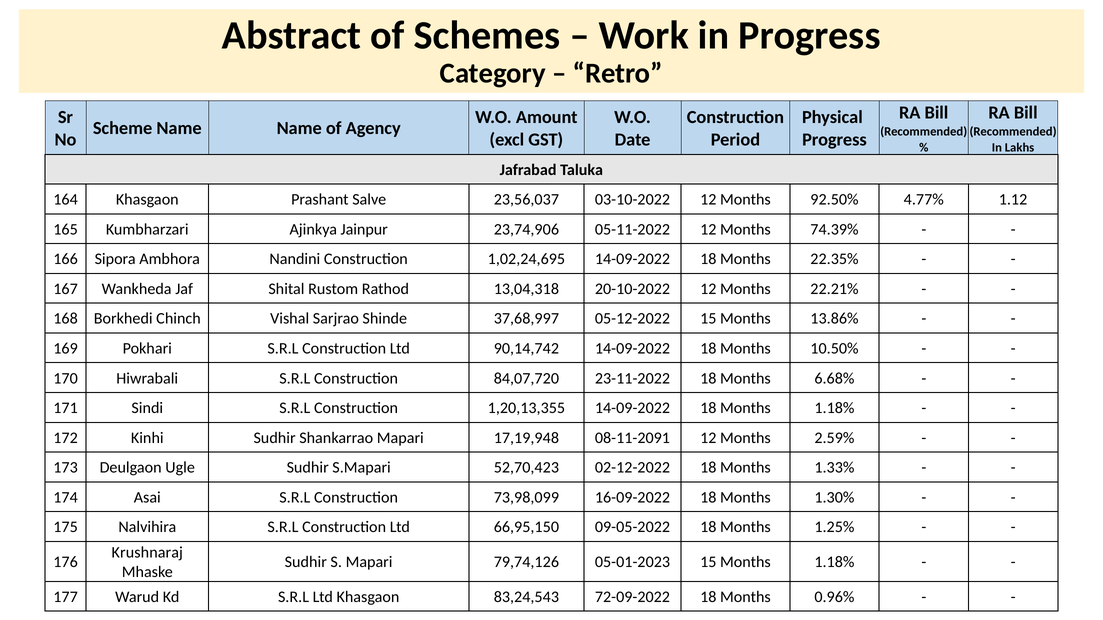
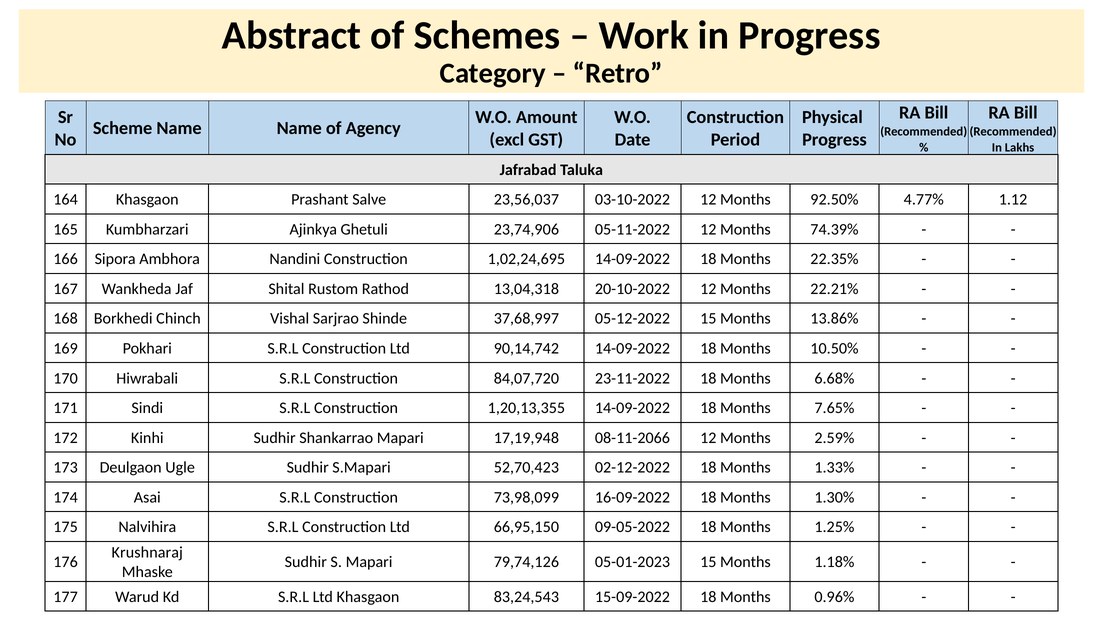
Jainpur: Jainpur -> Ghetuli (364, 230)
18 Months 1.18%: 1.18% -> 7.65% (834, 408)
08-11-2091: 08-11-2091 -> 08-11-2066 (632, 438)
72-09-2022: 72-09-2022 -> 15-09-2022 (632, 597)
